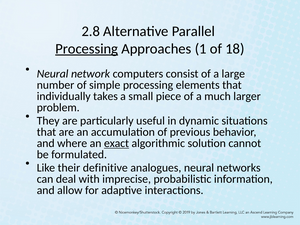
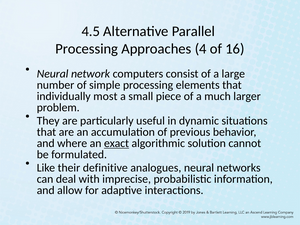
2.8: 2.8 -> 4.5 (91, 31)
Processing underline: present -> none (87, 49)
1: 1 -> 4 (201, 49)
18: 18 -> 16 (235, 49)
takes: takes -> most (105, 96)
